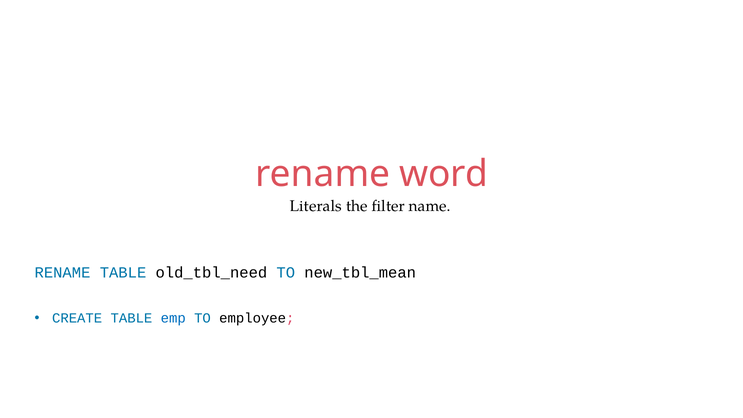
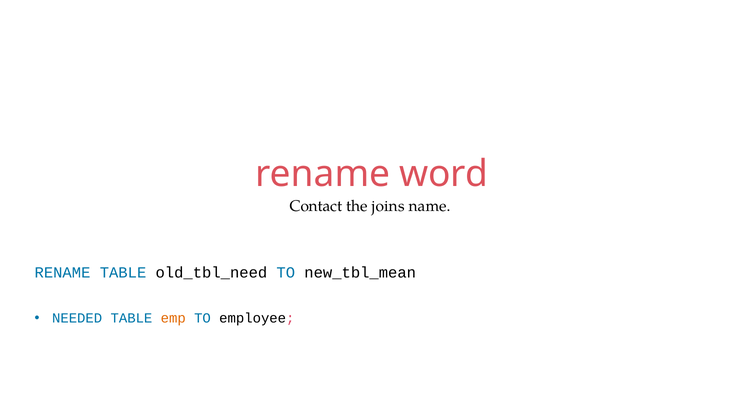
Literals: Literals -> Contact (316, 206)
filter: filter -> joins (388, 206)
CREATE: CREATE -> NEEDED (77, 318)
emp colour: blue -> orange (173, 318)
